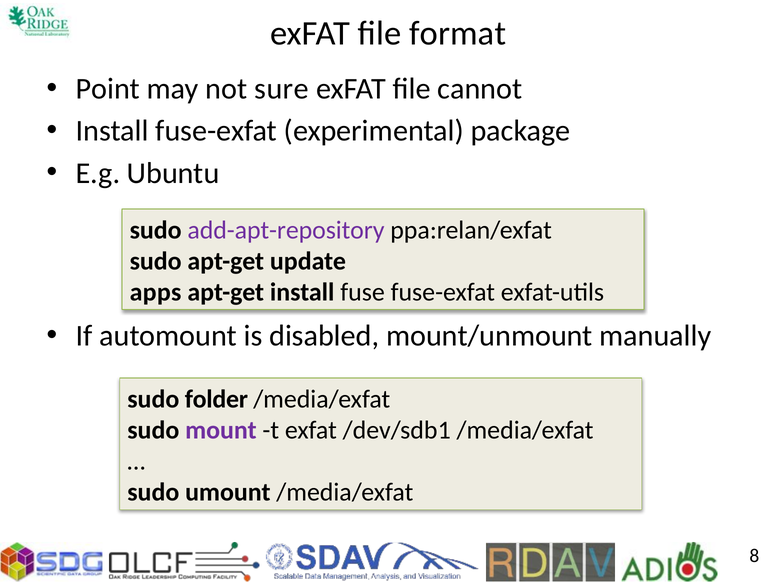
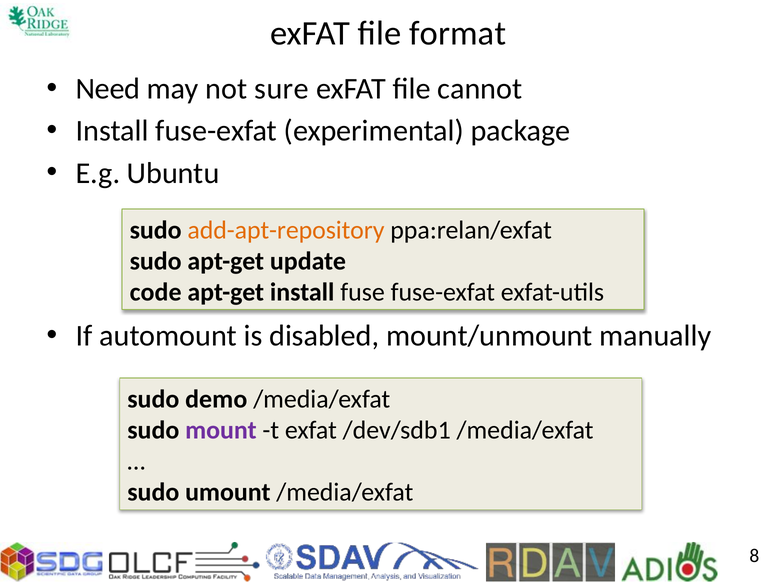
Point: Point -> Need (108, 89)
add-apt-repository colour: purple -> orange (286, 230)
apps: apps -> code (156, 293)
folder: folder -> demo (216, 400)
